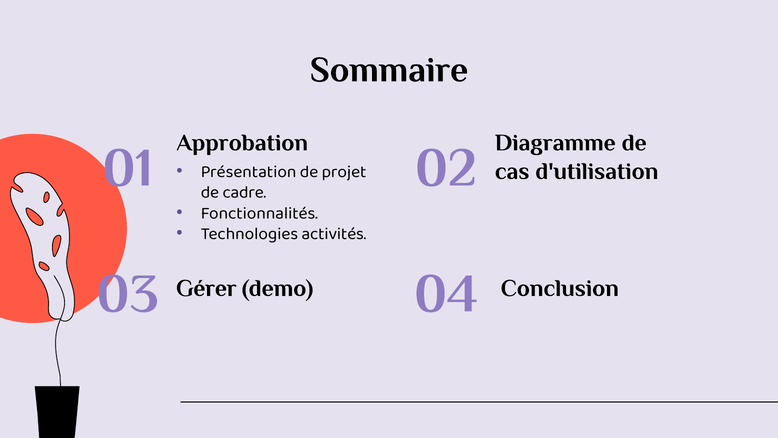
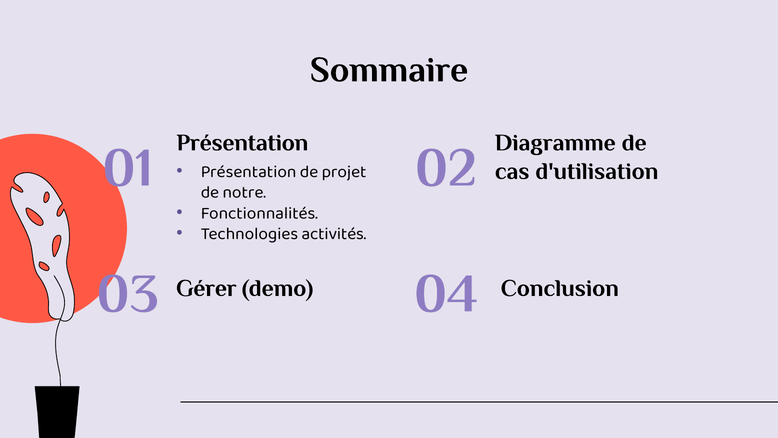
Approbation: Approbation -> Présentation (242, 142)
cadre: cadre -> notre (244, 192)
